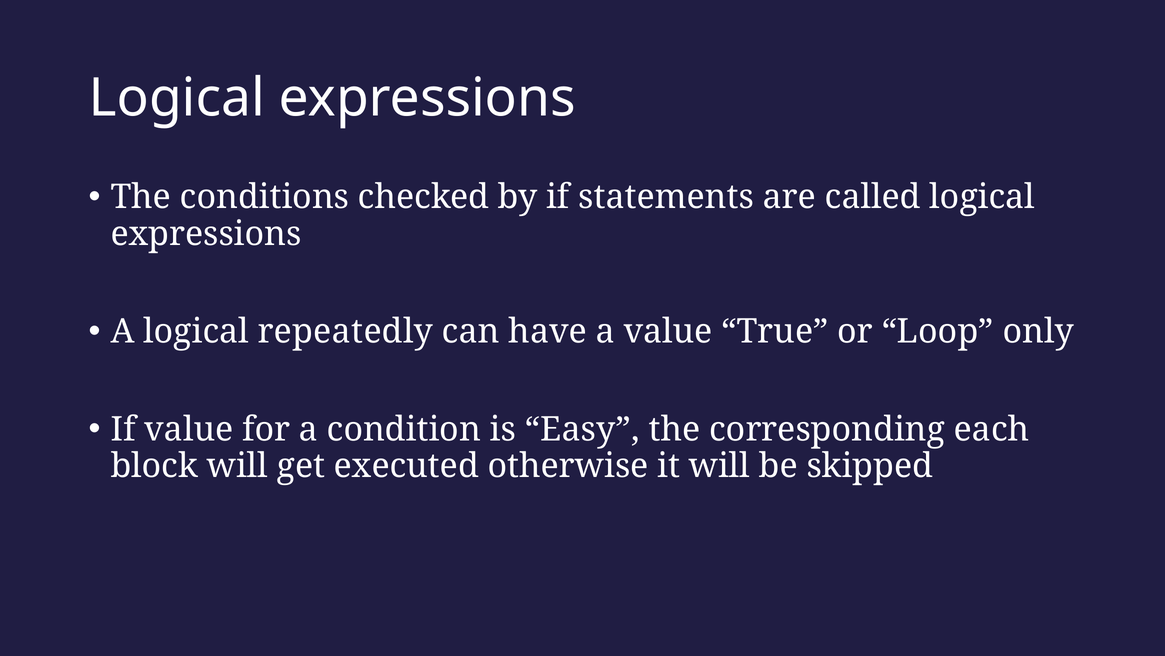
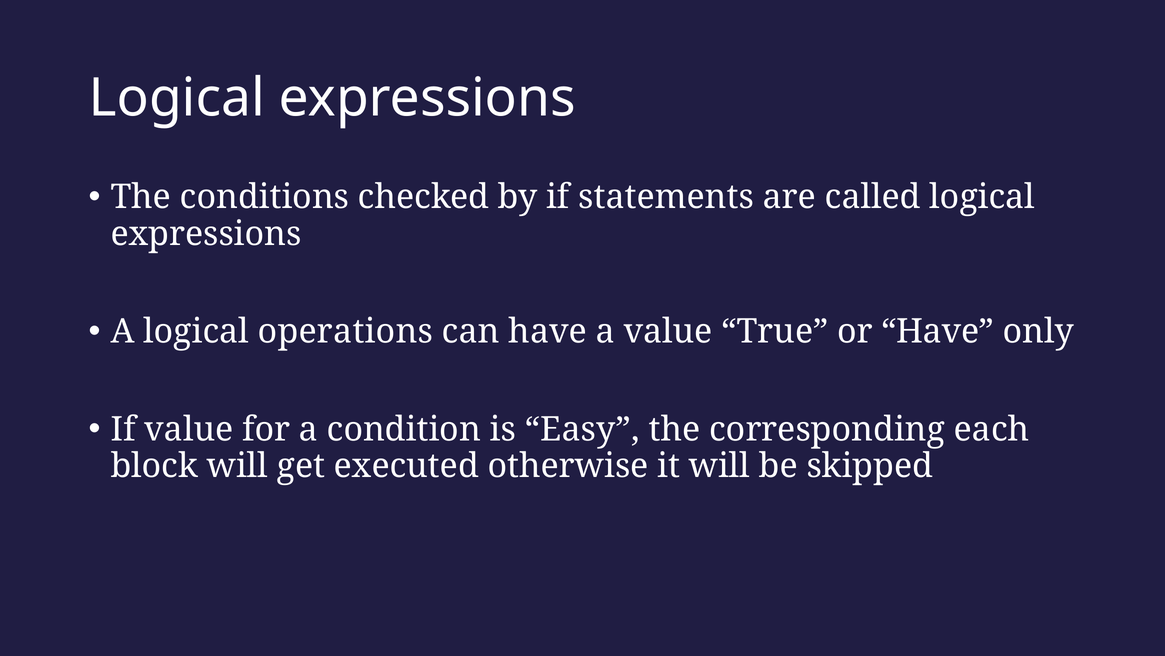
repeatedly: repeatedly -> operations (345, 331)
or Loop: Loop -> Have (938, 331)
